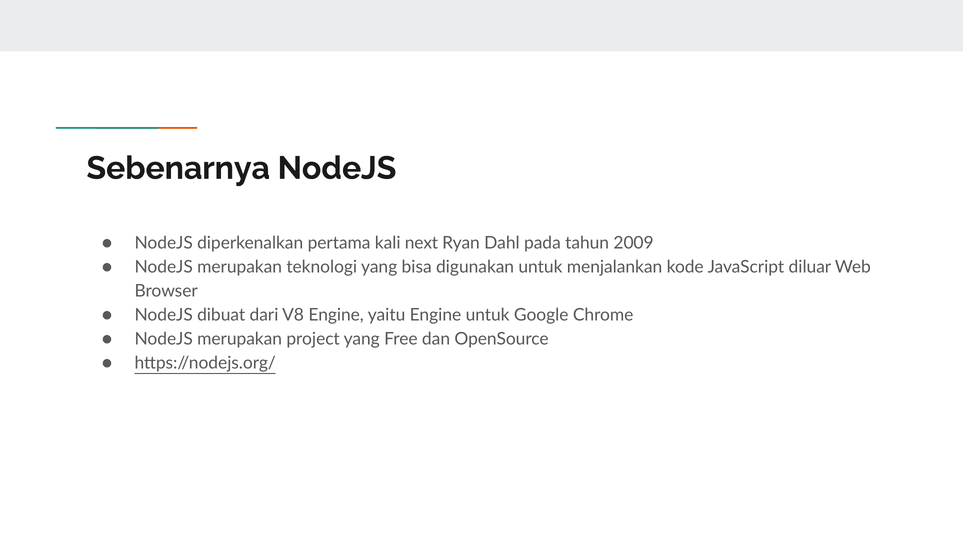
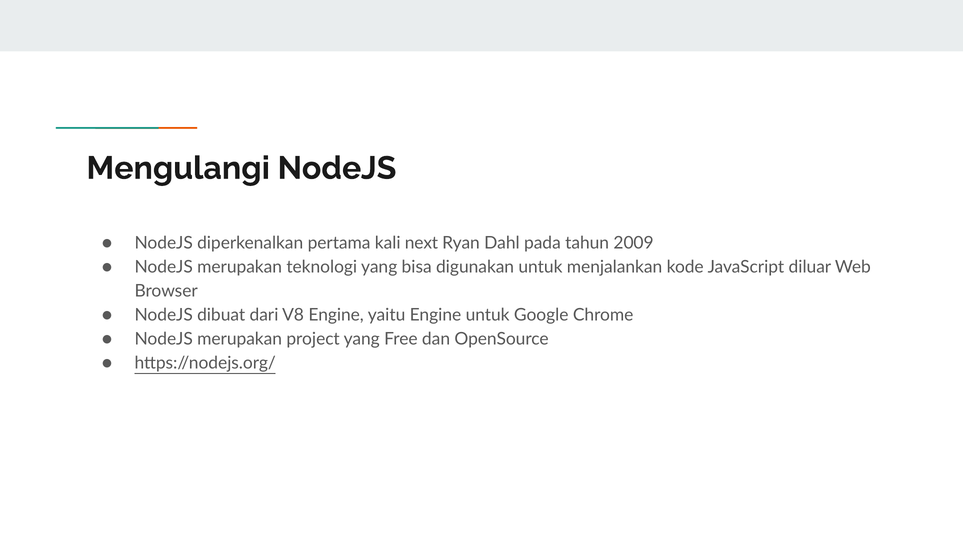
Sebenarnya: Sebenarnya -> Mengulangi (178, 168)
